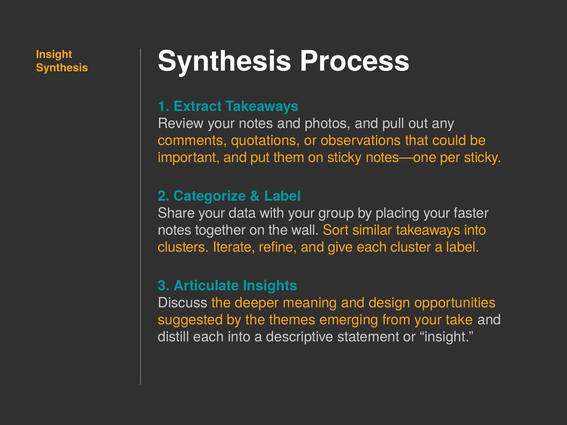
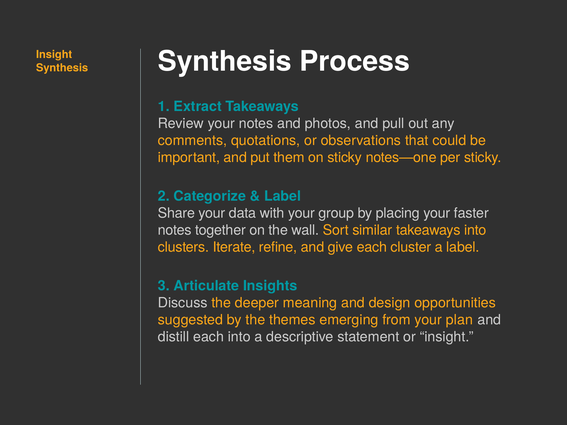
take: take -> plan (459, 320)
